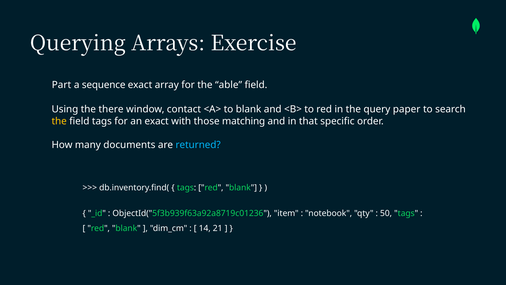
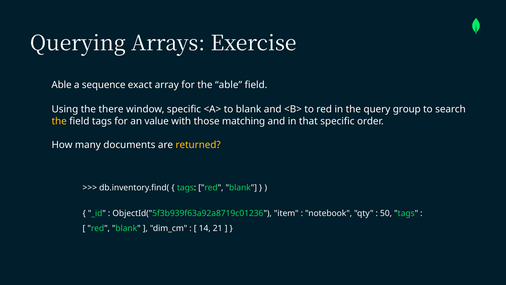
Part: Part -> Able (62, 85)
window contact: contact -> specific (184, 109)
paper: paper -> group (407, 109)
an exact: exact -> value (157, 121)
returned colour: light blue -> yellow (198, 145)
